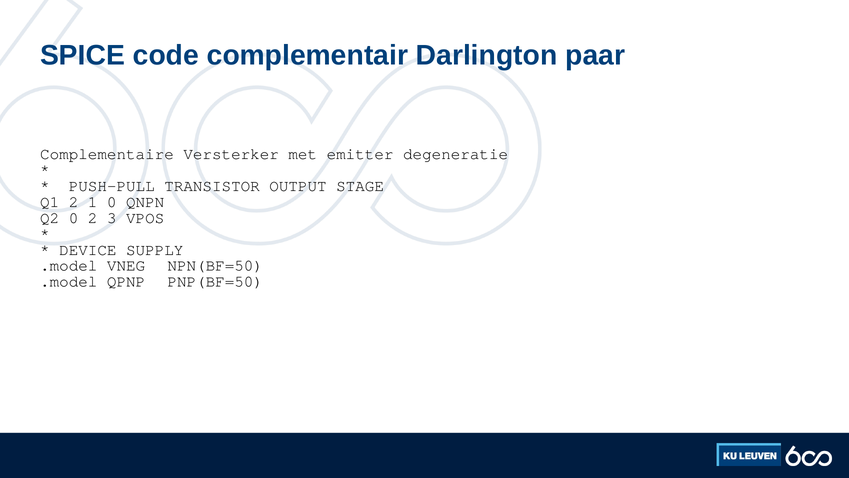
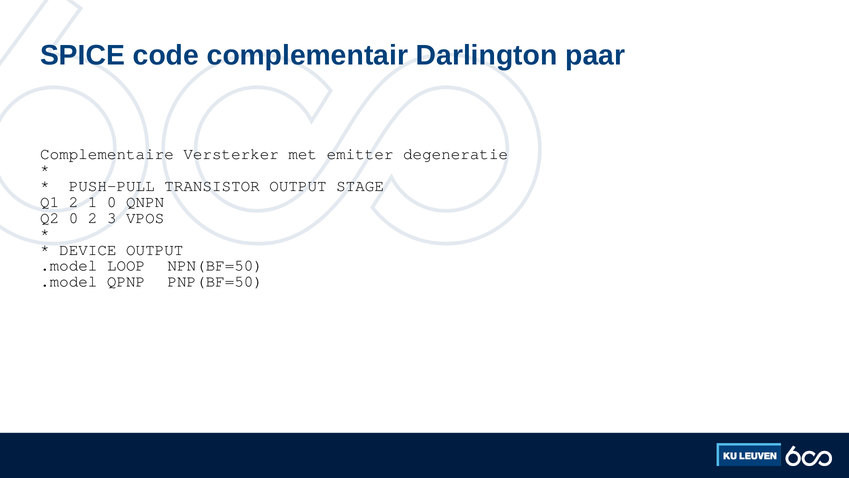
DEVICE SUPPLY: SUPPLY -> OUTPUT (155, 250)
VNEG: VNEG -> LOOP (126, 265)
